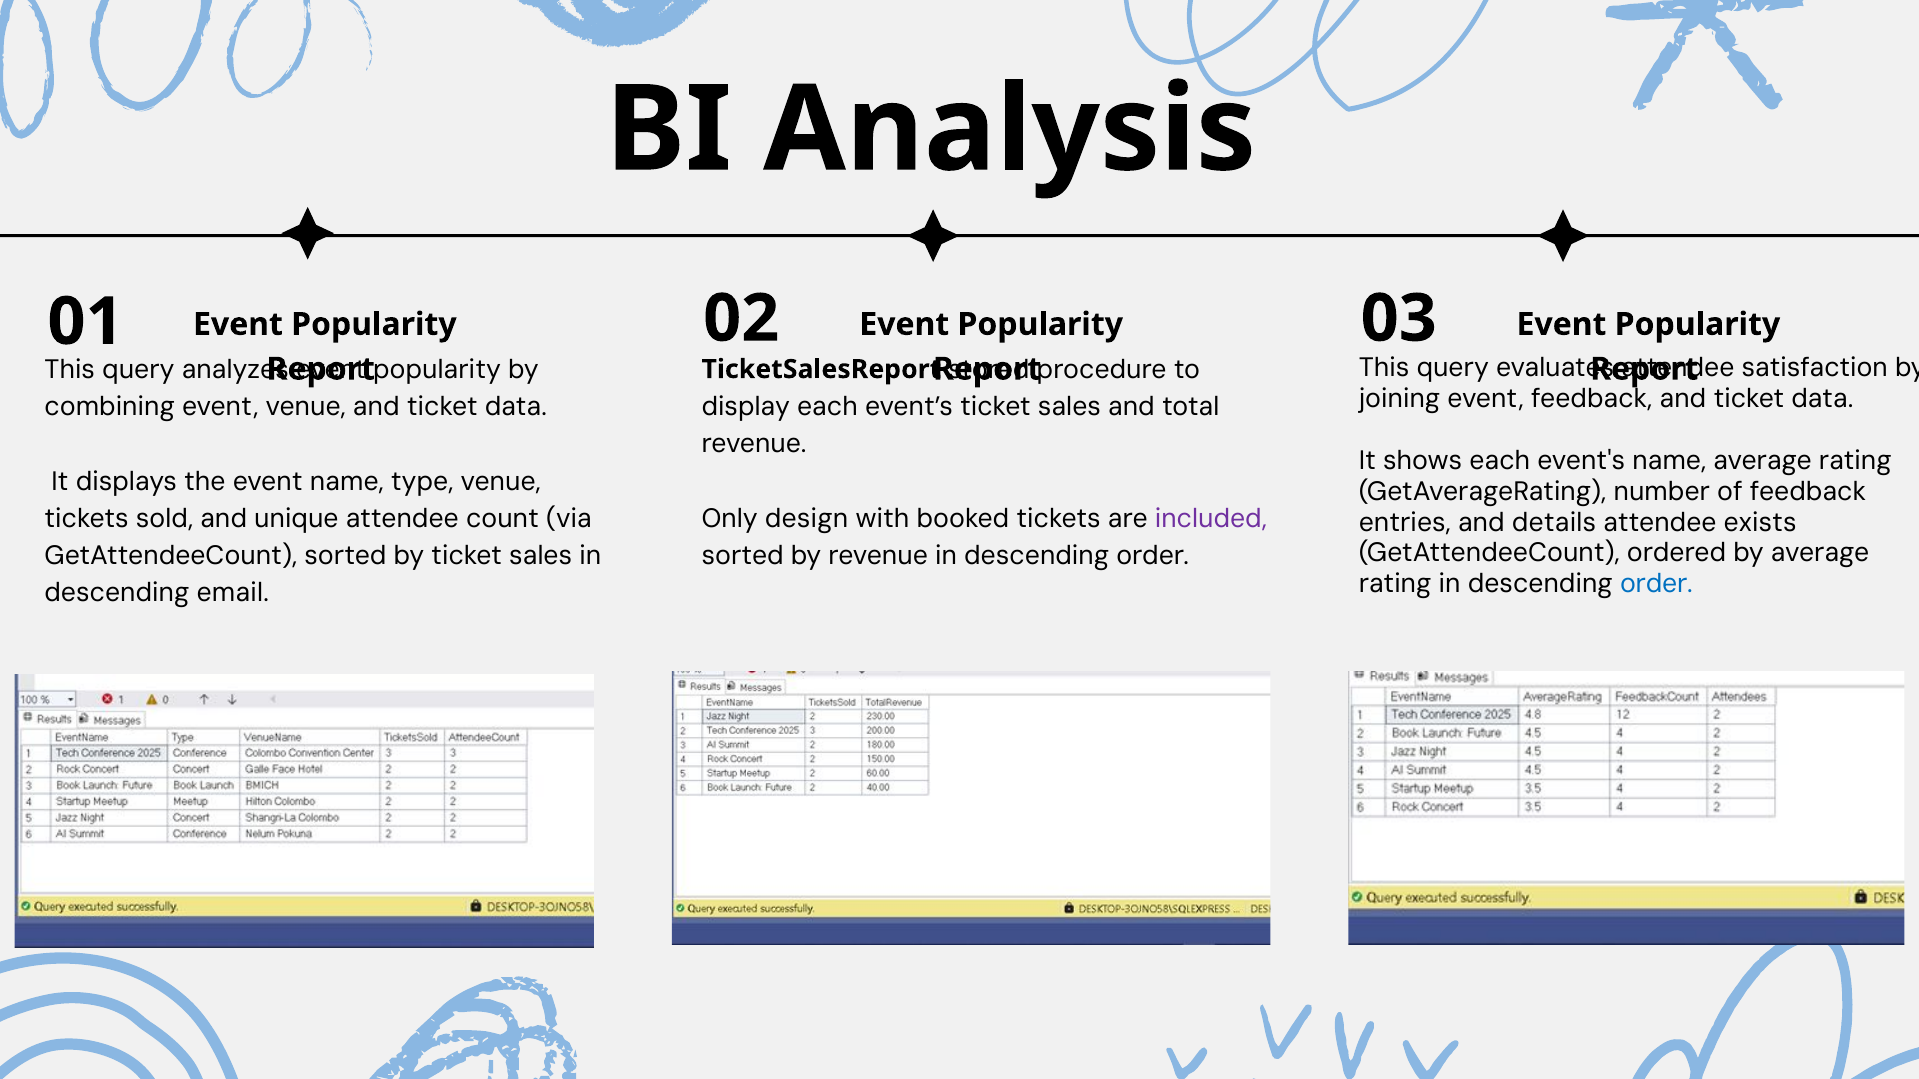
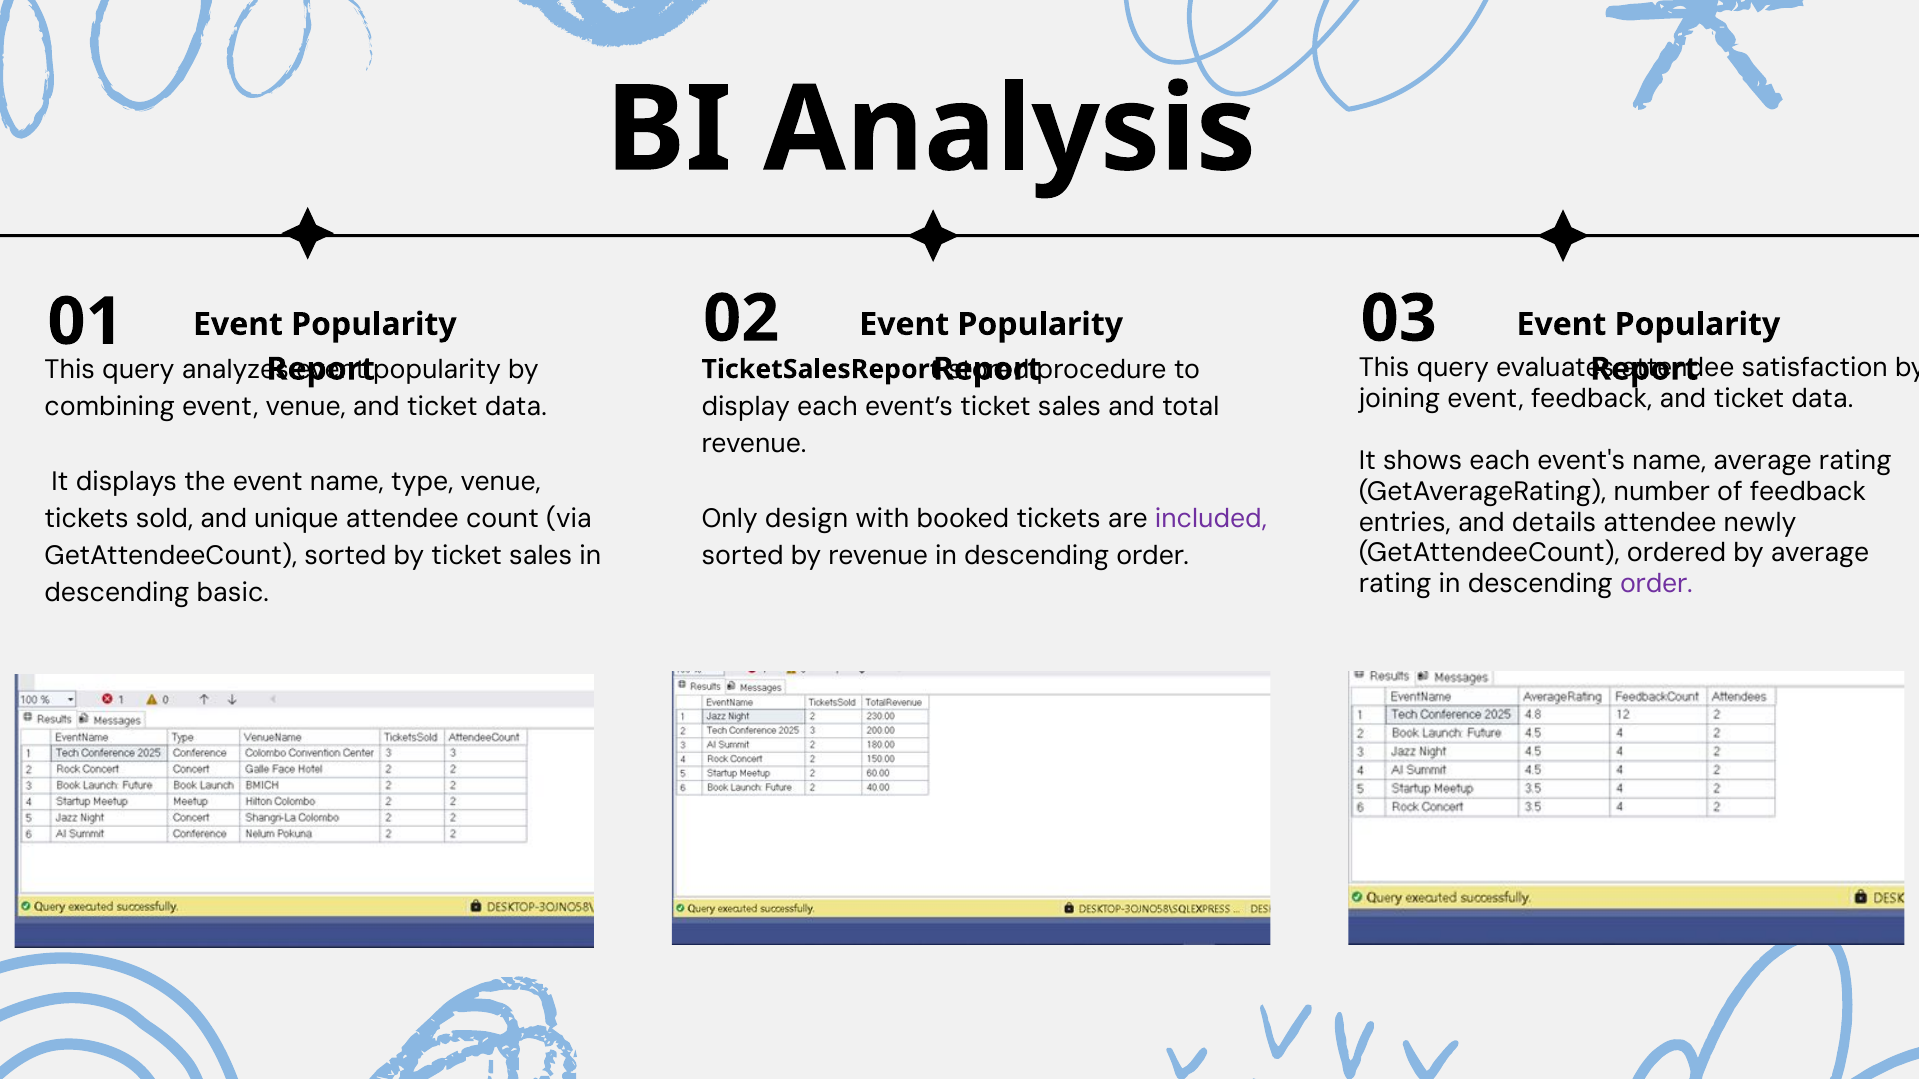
exists: exists -> newly (1760, 523)
order colour: blue -> purple (1656, 584)
email: email -> basic (233, 593)
